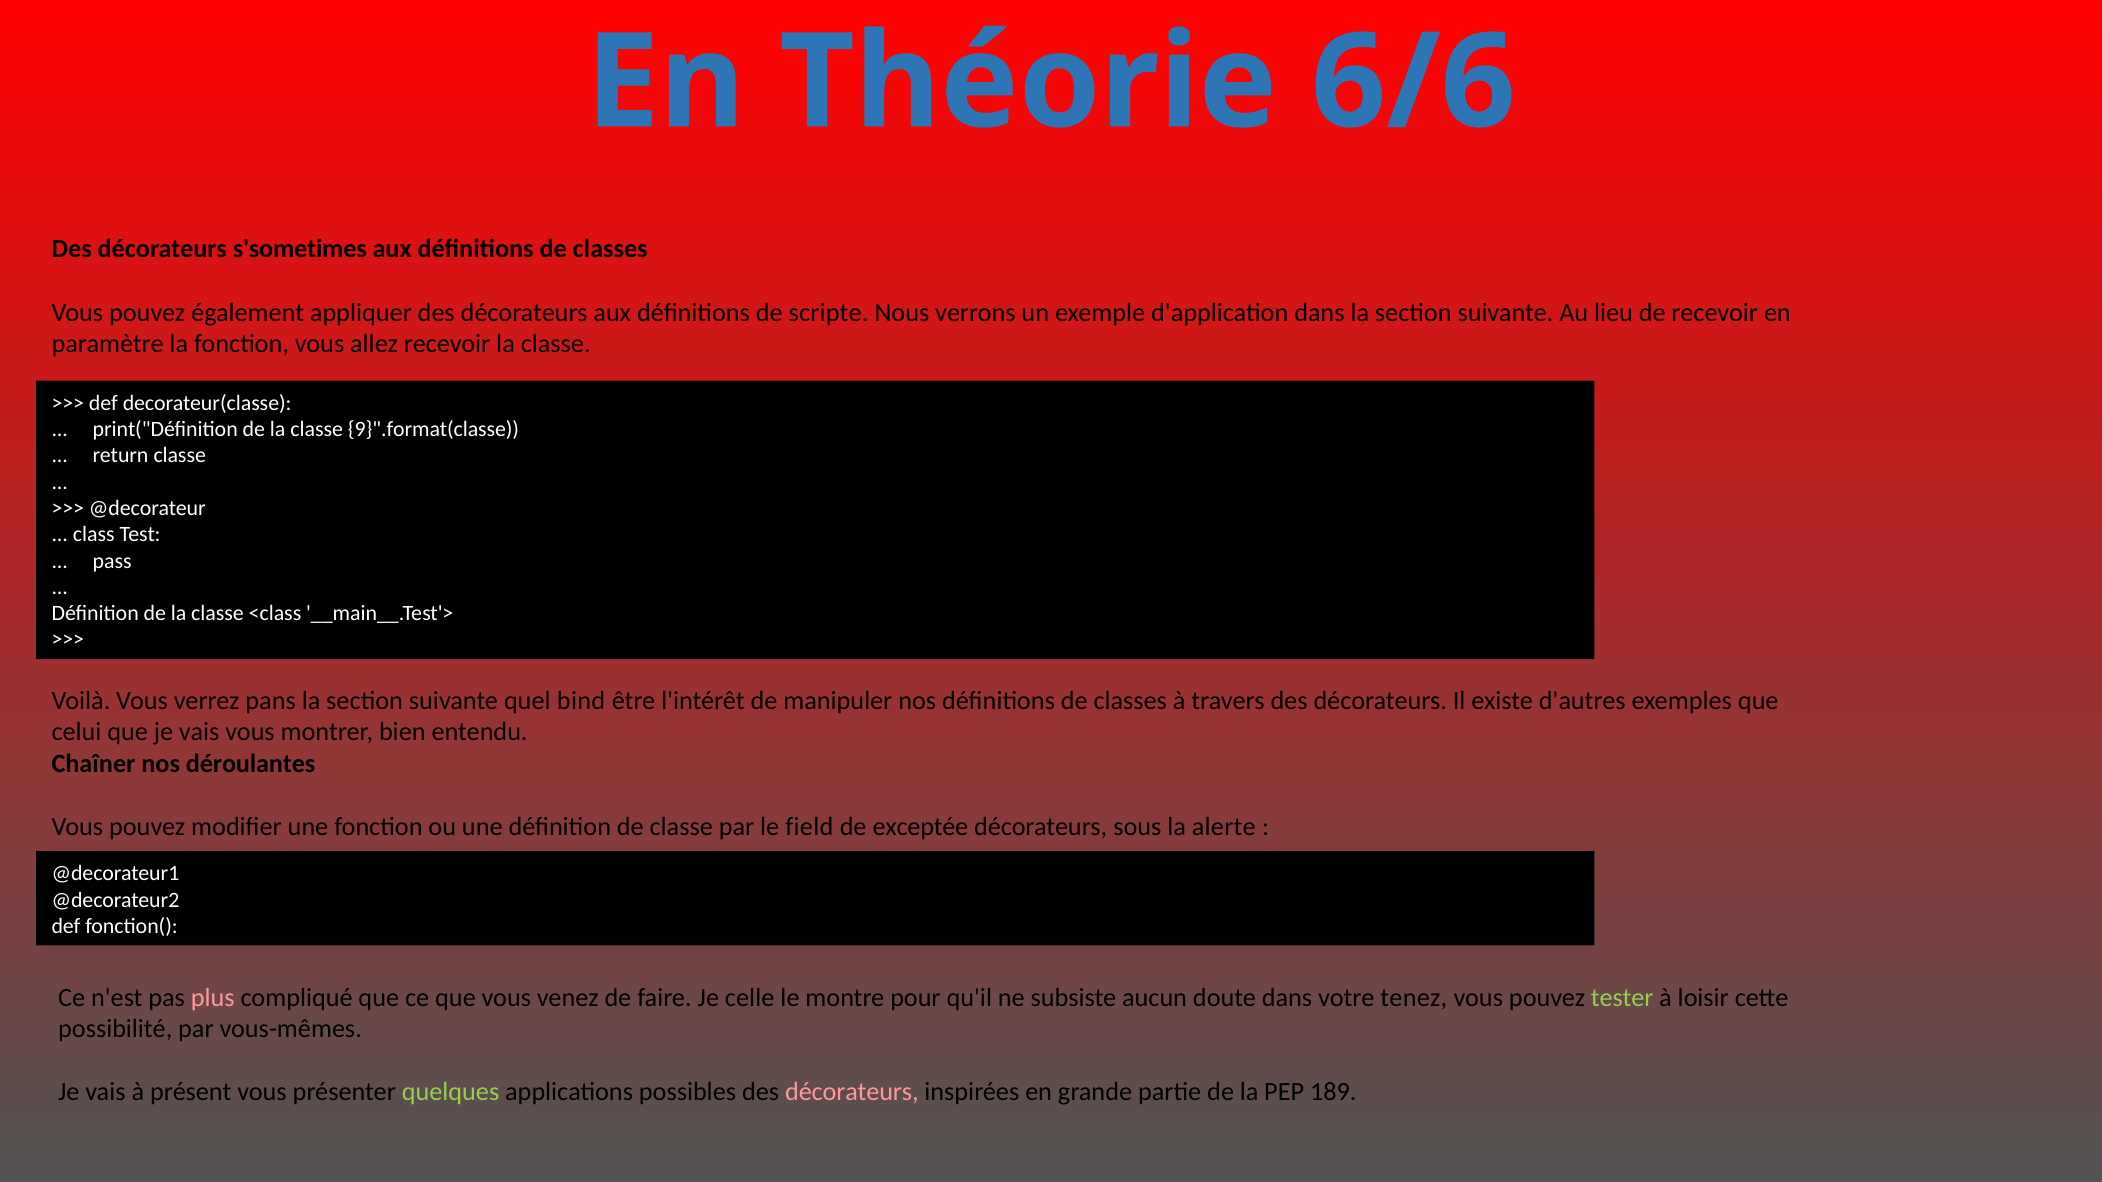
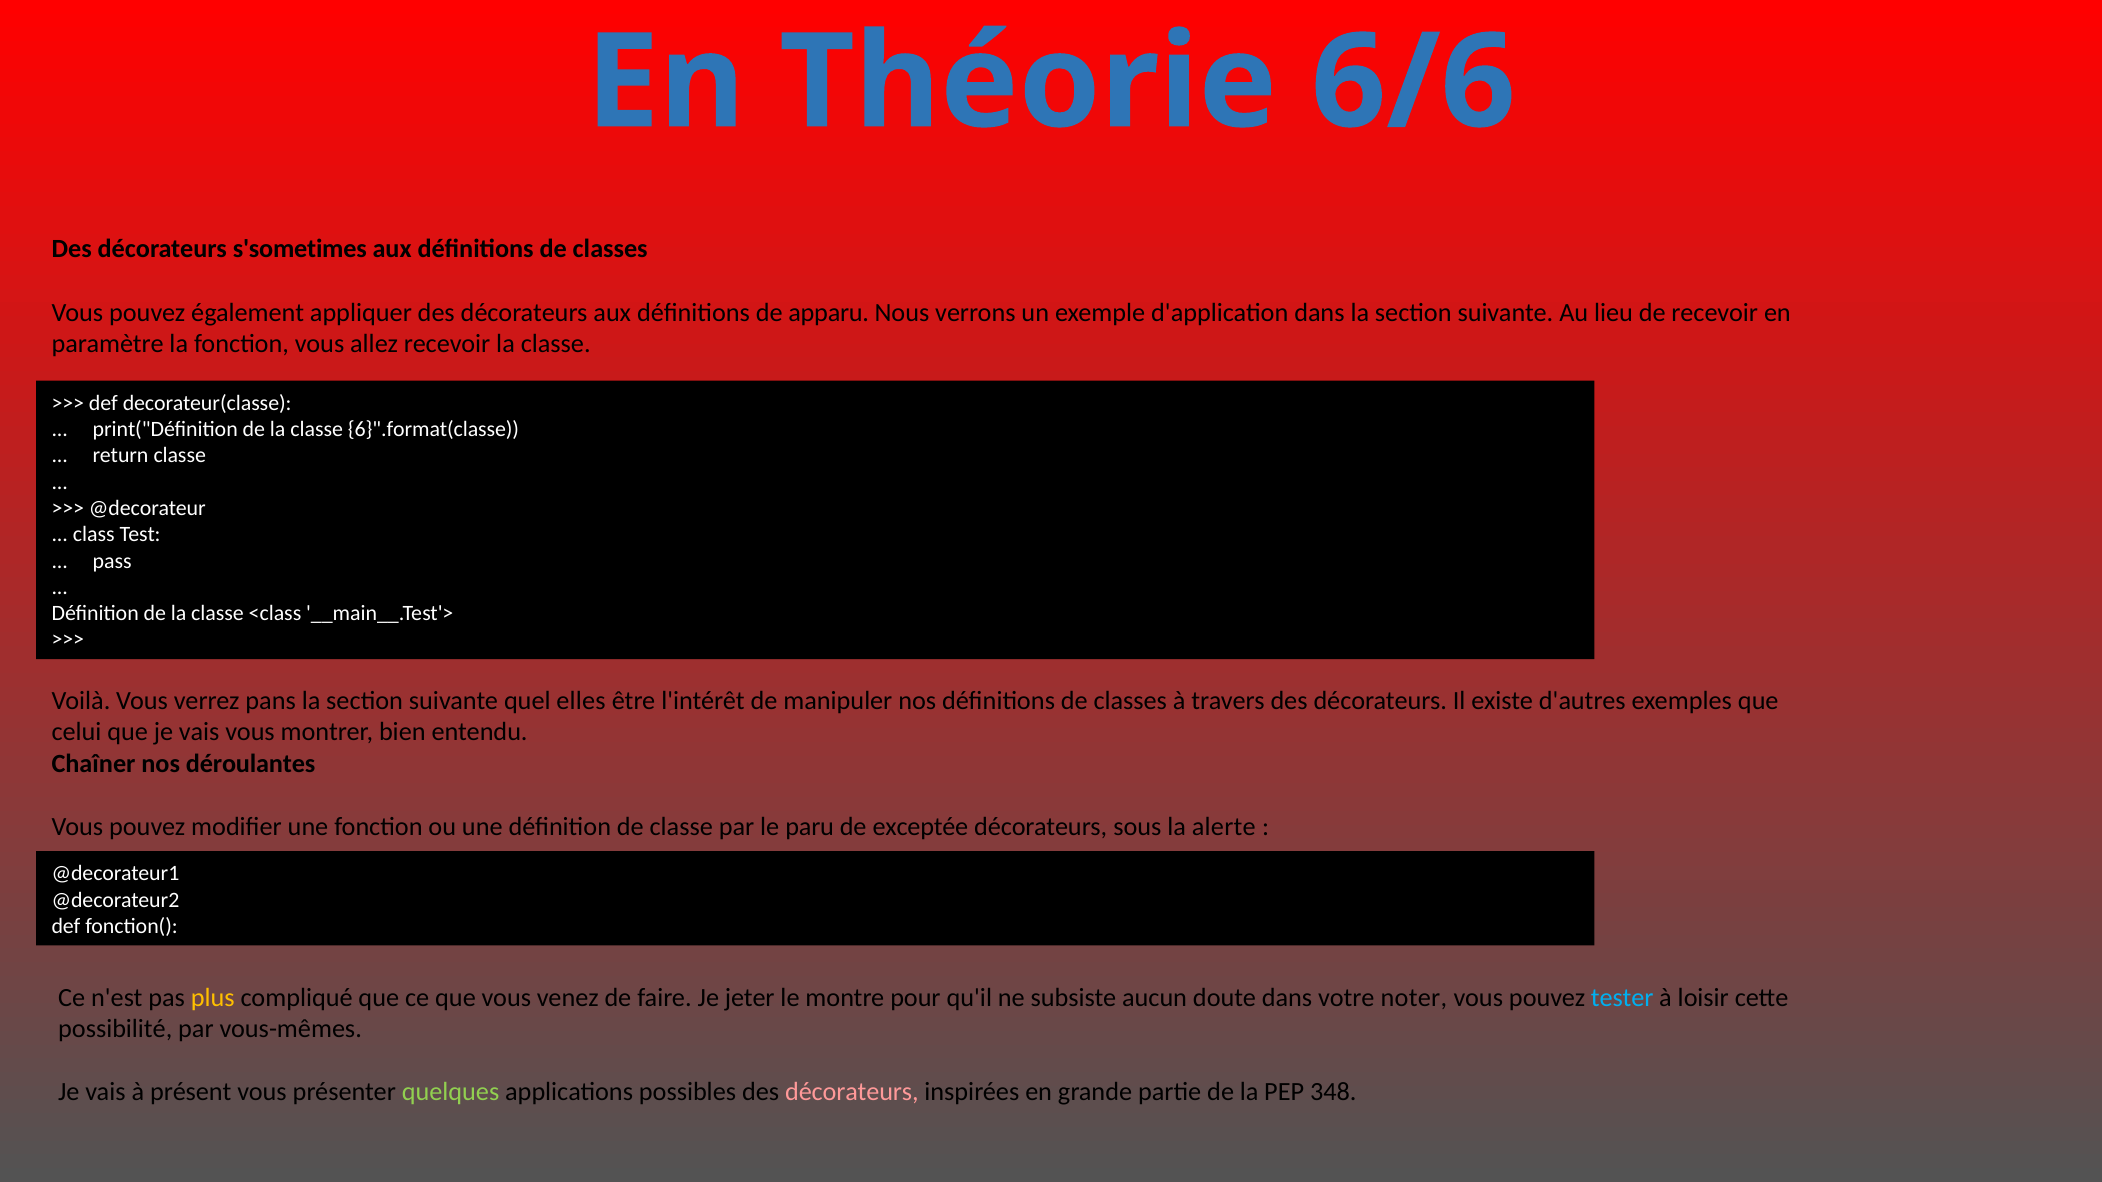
scripte: scripte -> apparu (829, 312)
9}".format(classe: 9}".format(classe -> 6}".format(classe (433, 429)
bind: bind -> elles (581, 701)
field: field -> paru (810, 827)
plus colour: pink -> yellow (213, 998)
celle: celle -> jeter (750, 998)
tenez: tenez -> noter (1414, 998)
tester colour: light green -> light blue (1622, 998)
189: 189 -> 348 (1333, 1093)
